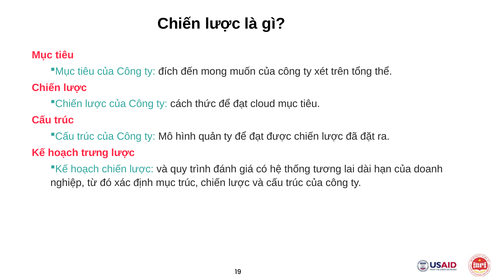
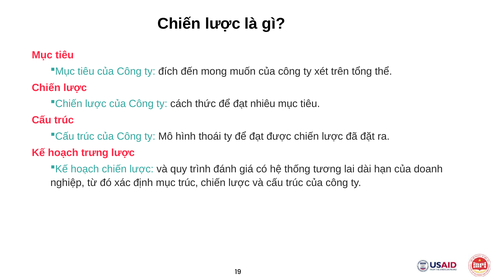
cloud: cloud -> nhiêu (263, 104)
quản: quản -> thoái (210, 137)
